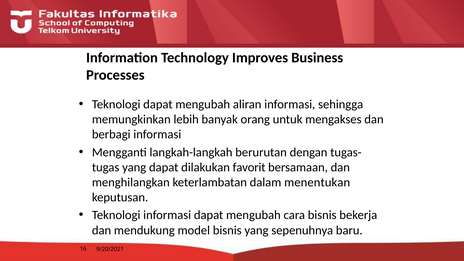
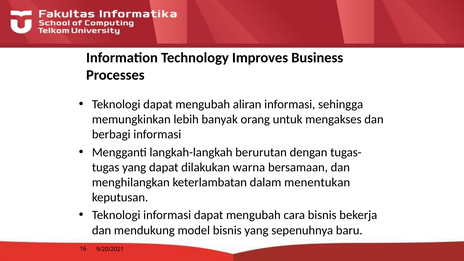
favorit: favorit -> warna (249, 167)
